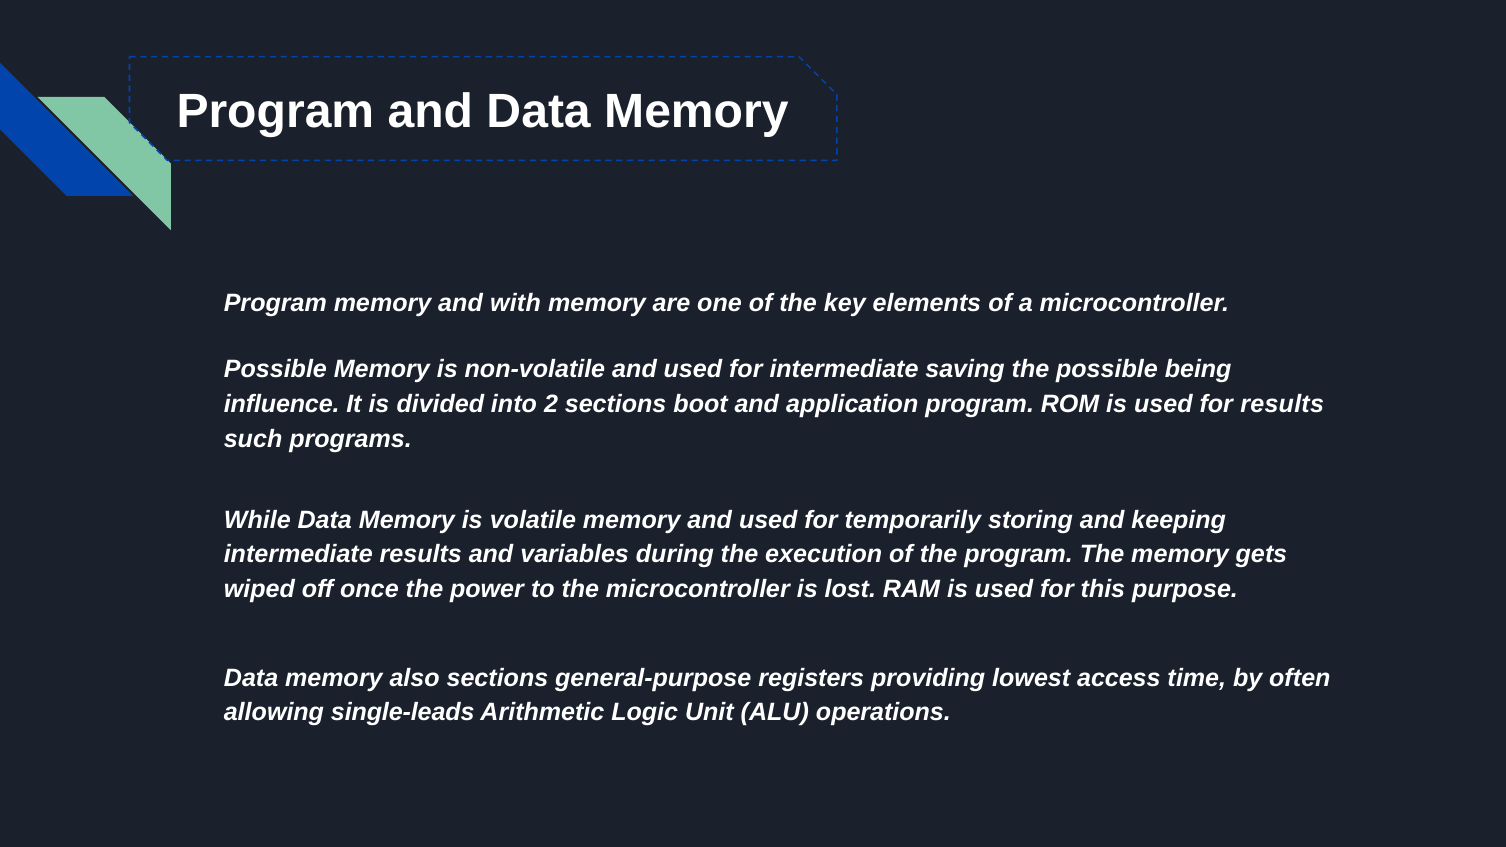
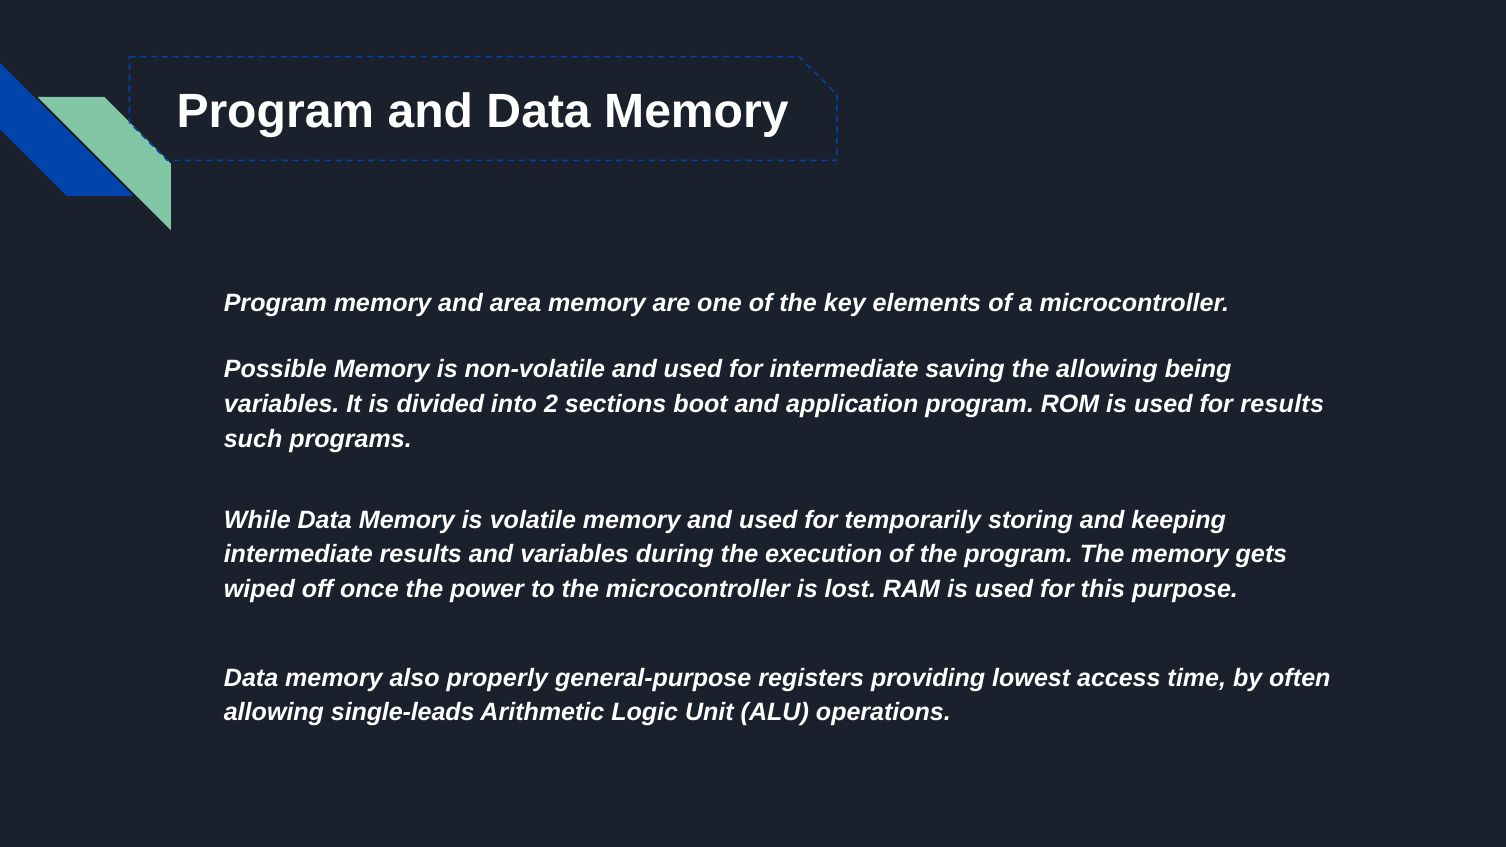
with: with -> area (516, 303)
the possible: possible -> allowing (1107, 370)
influence: influence -> variables (282, 404)
also sections: sections -> properly (497, 678)
